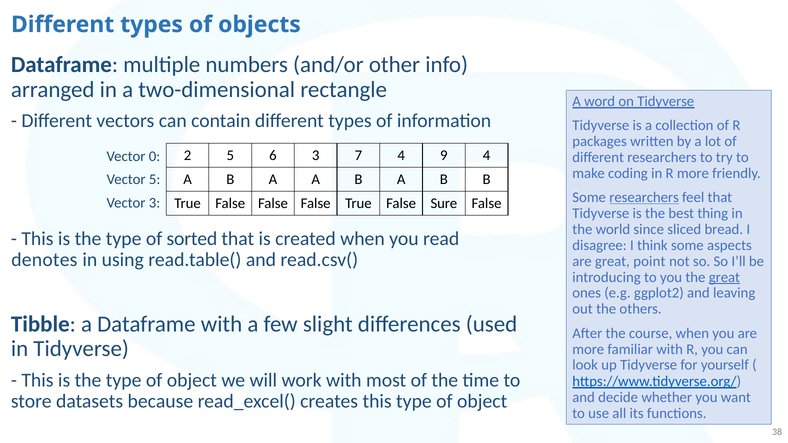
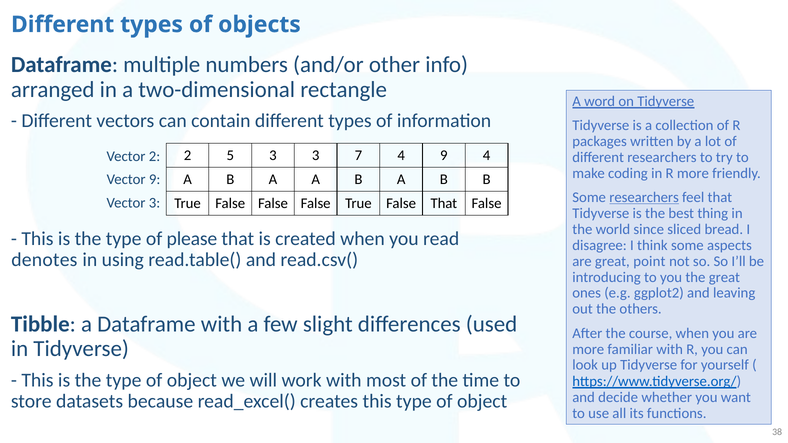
5 6: 6 -> 3 (273, 156)
Vector 0: 0 -> 2 (155, 156)
Vector 5: 5 -> 9 (155, 180)
False Sure: Sure -> That (444, 204)
sorted: sorted -> please (192, 239)
great underline: present -> none (724, 277)
